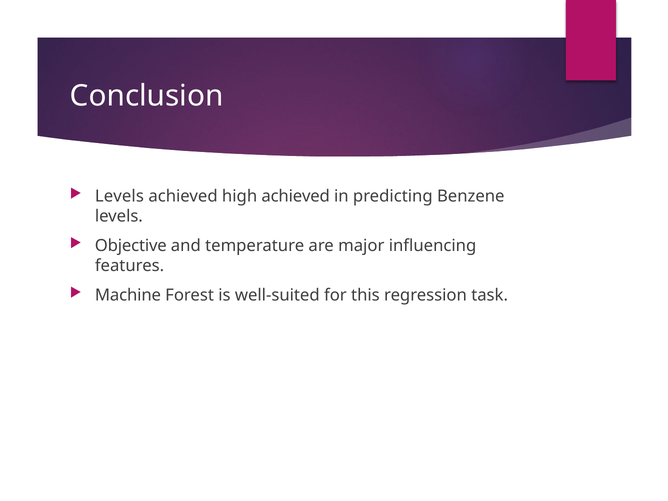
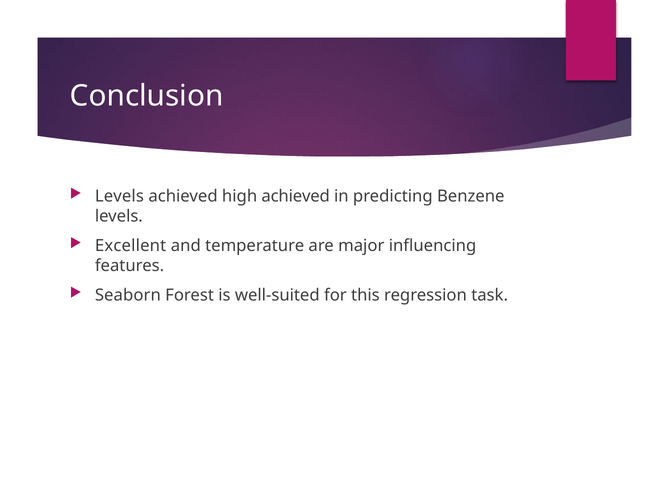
Objective: Objective -> Excellent (131, 246)
Machine: Machine -> Seaborn (128, 295)
